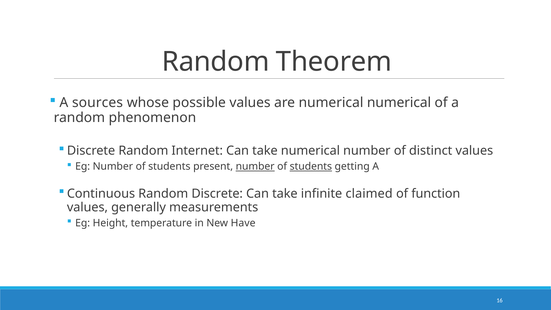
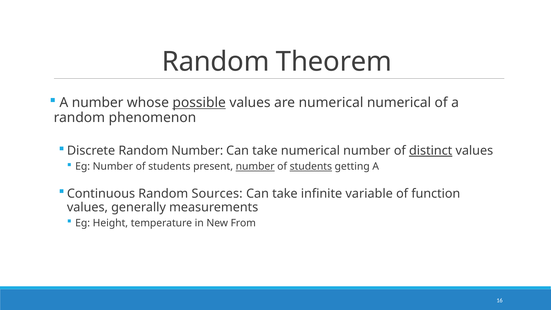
A sources: sources -> number (98, 103)
possible underline: none -> present (199, 103)
Random Internet: Internet -> Number (197, 151)
distinct underline: none -> present (431, 151)
Random Discrete: Discrete -> Sources (217, 194)
claimed: claimed -> variable (369, 194)
Have: Have -> From (243, 223)
